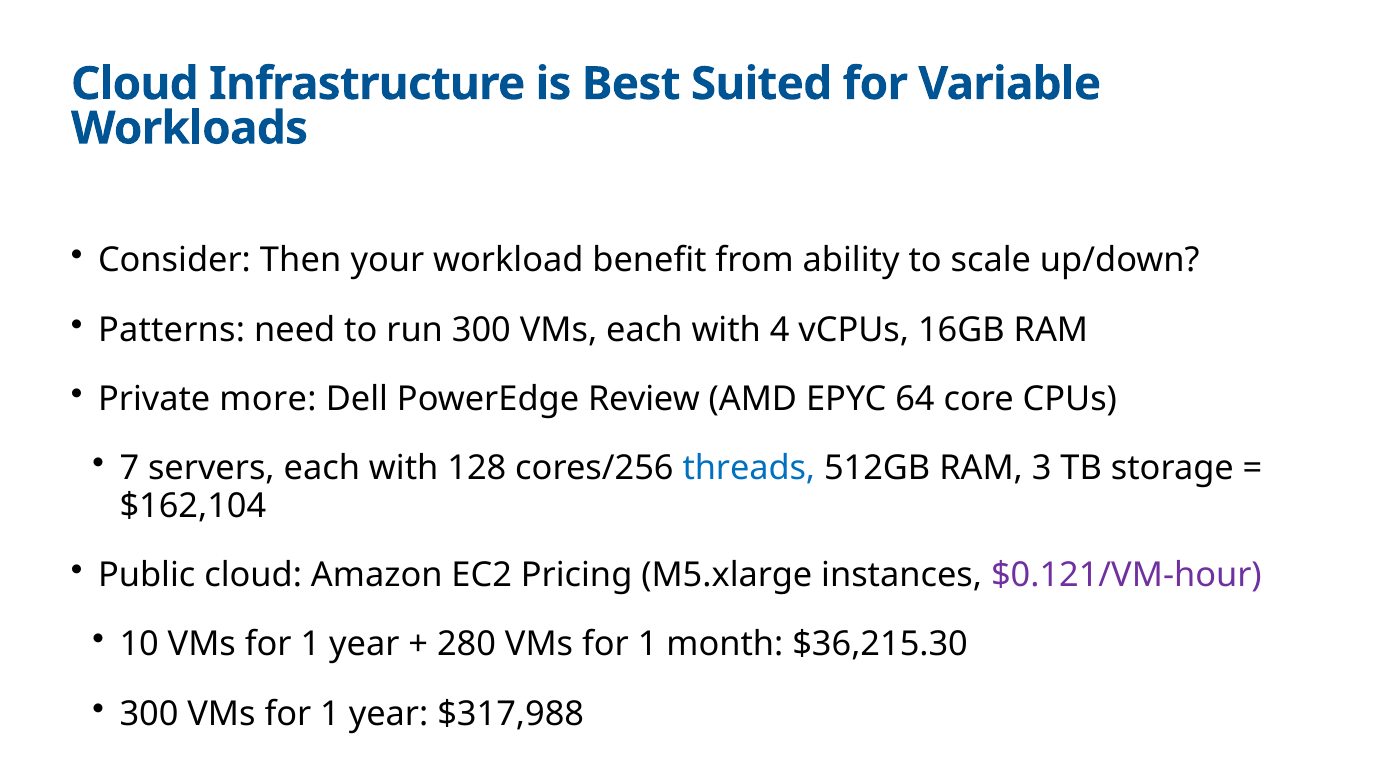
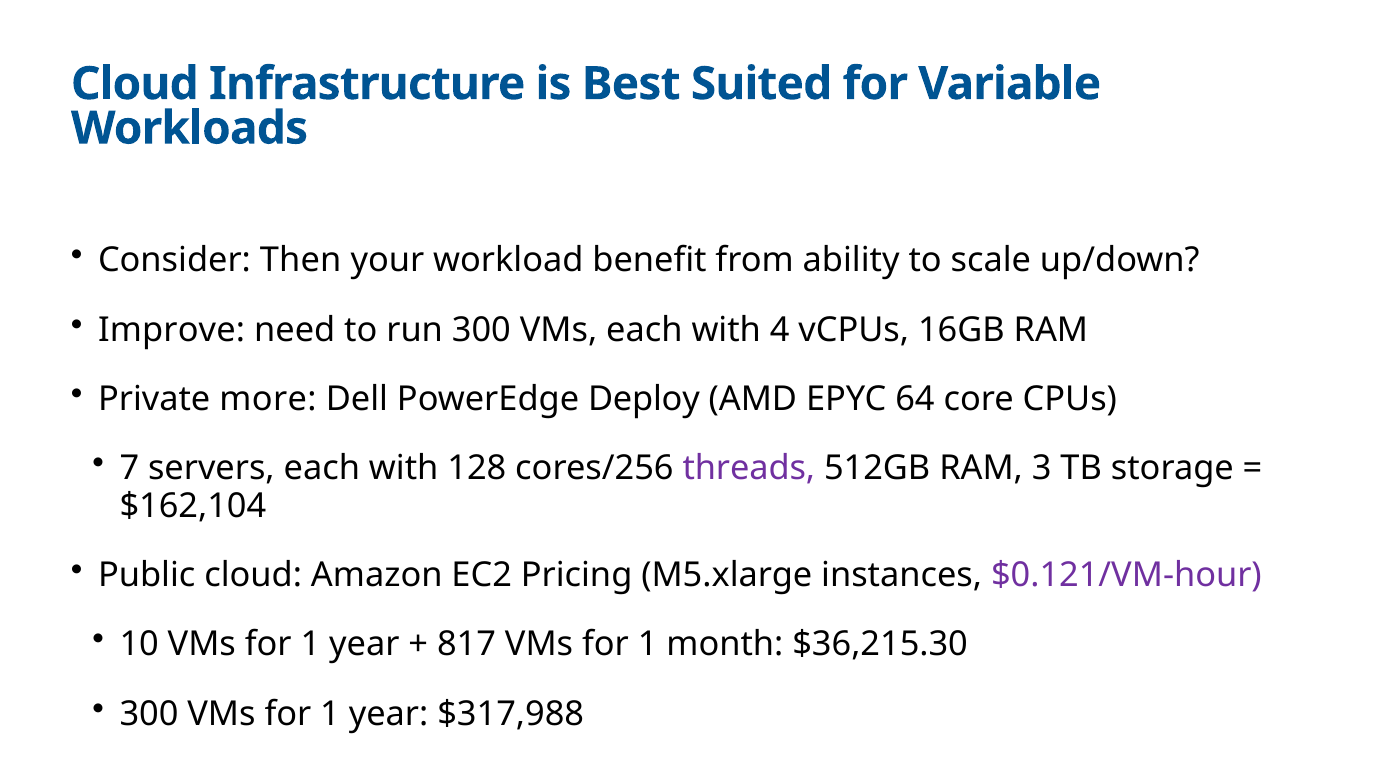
Patterns: Patterns -> Improve (172, 330)
Review: Review -> Deploy (644, 400)
threads colour: blue -> purple (749, 469)
280: 280 -> 817 (467, 645)
